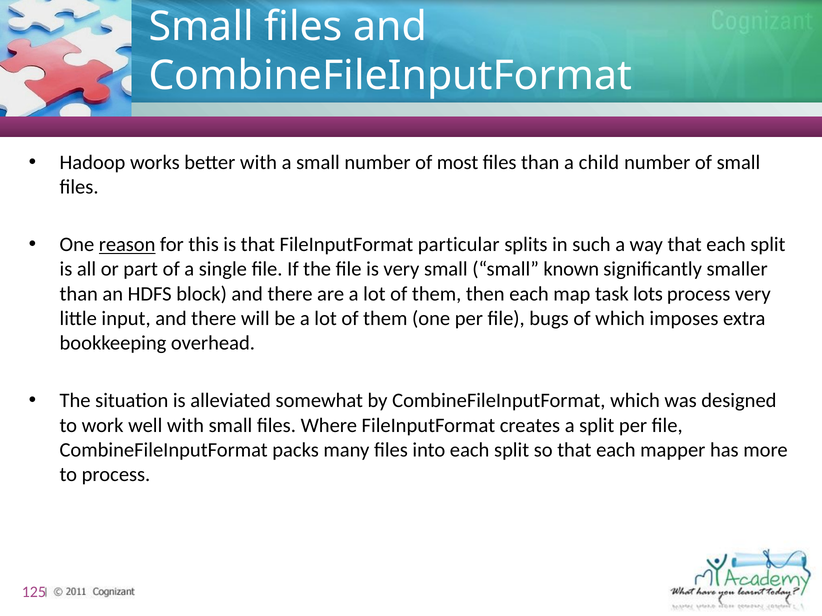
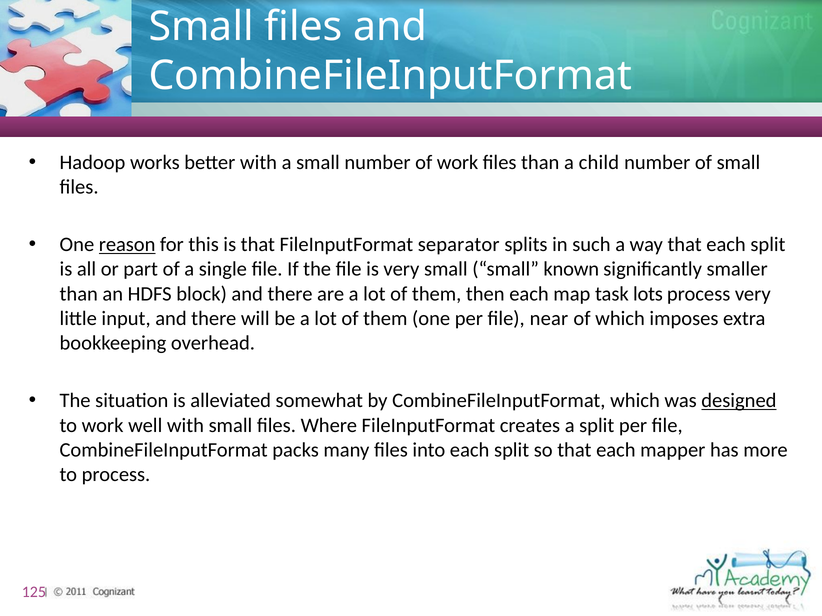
of most: most -> work (458, 163)
particular: particular -> separator (459, 245)
bugs: bugs -> near (549, 319)
designed underline: none -> present (739, 401)
